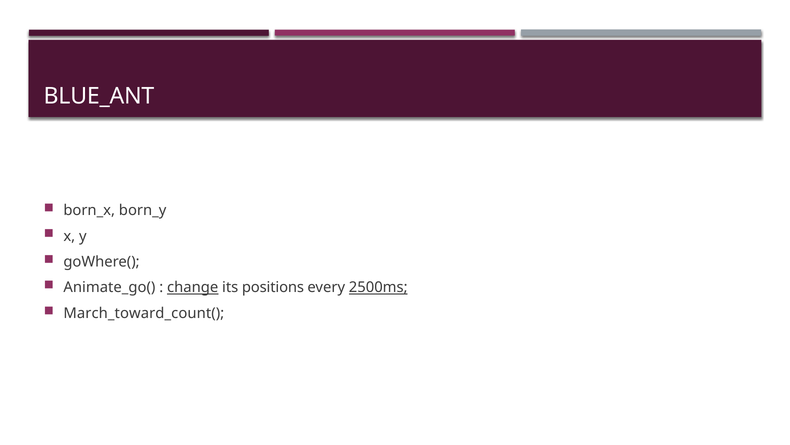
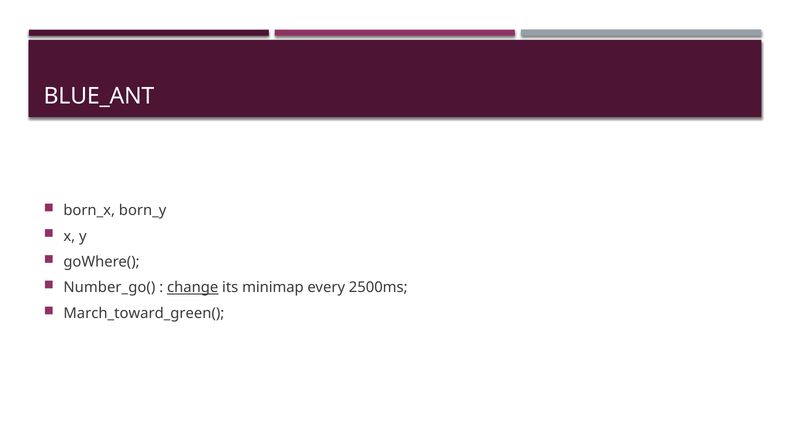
Animate_go(: Animate_go( -> Number_go( (109, 287)
positions: positions -> minimap (273, 287)
2500ms underline: present -> none (378, 287)
March_toward_count(: March_toward_count( -> March_toward_green( (144, 313)
